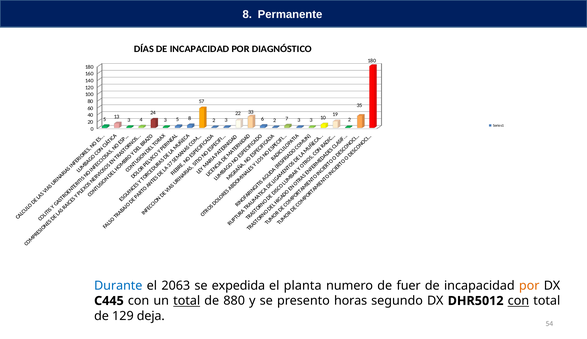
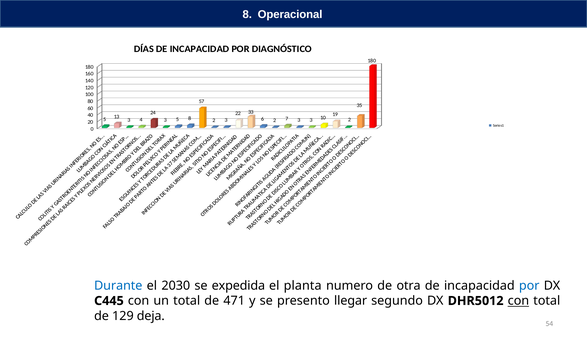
Permanente: Permanente -> Operacional (290, 14)
2063: 2063 -> 2030 (176, 286)
fuer: fuer -> otra (409, 286)
por colour: orange -> blue (529, 286)
total underline: present -> none (187, 301)
880: 880 -> 471 (234, 301)
horas: horas -> llegar (351, 301)
